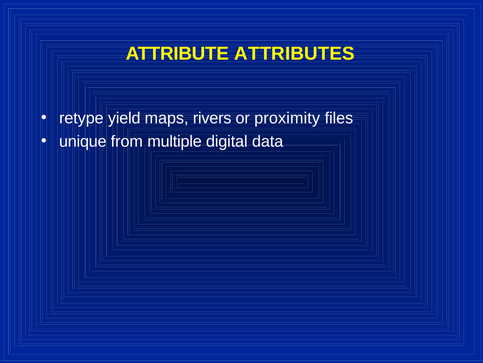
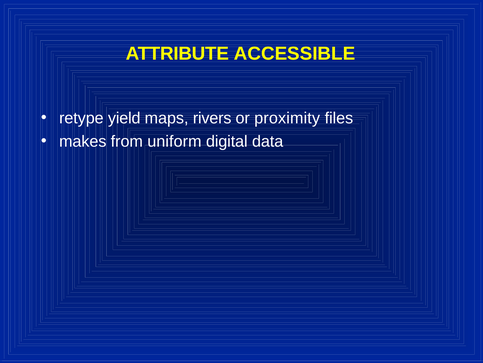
ATTRIBUTES: ATTRIBUTES -> ACCESSIBLE (295, 54)
unique: unique -> makes (83, 141)
multiple: multiple -> uniform (174, 141)
